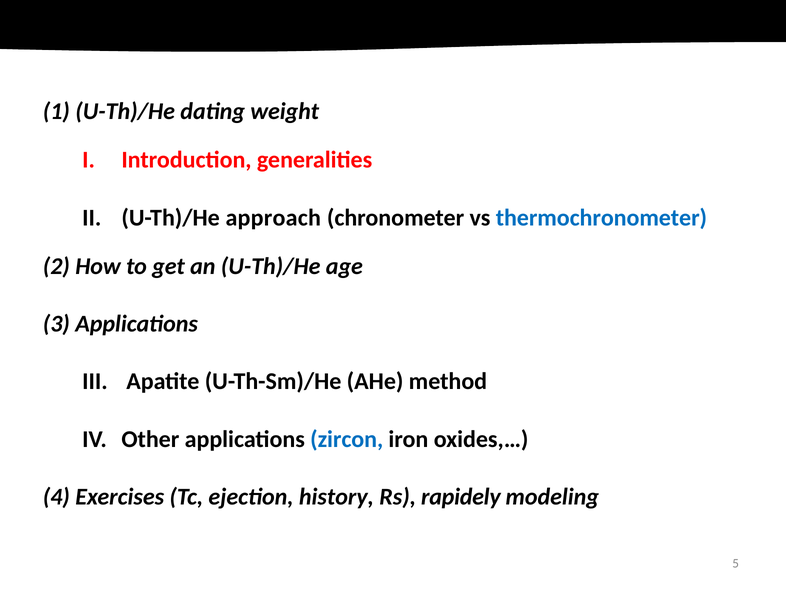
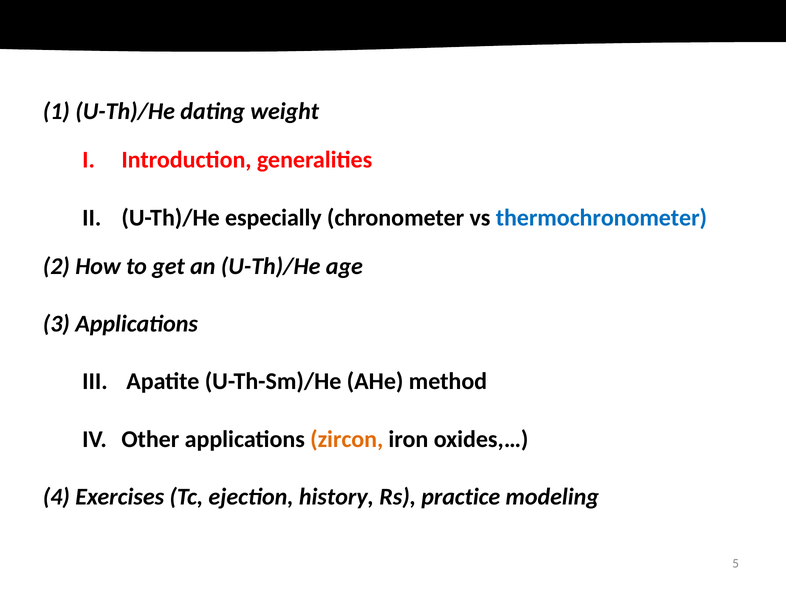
approach: approach -> especially (273, 217)
zircon colour: blue -> orange (347, 439)
rapidely: rapidely -> practice (461, 496)
